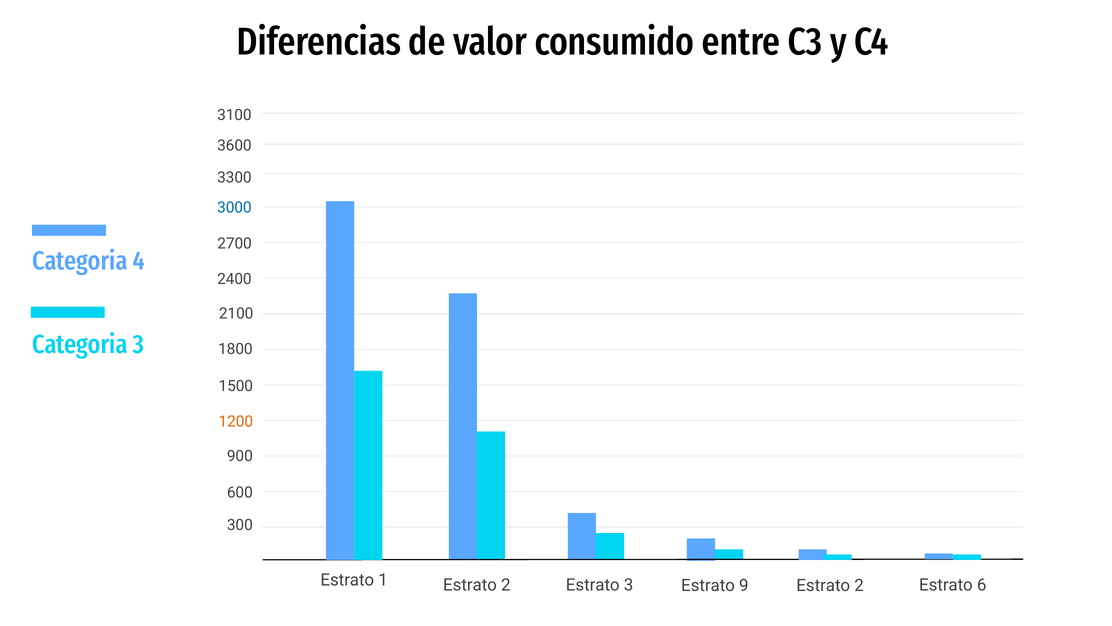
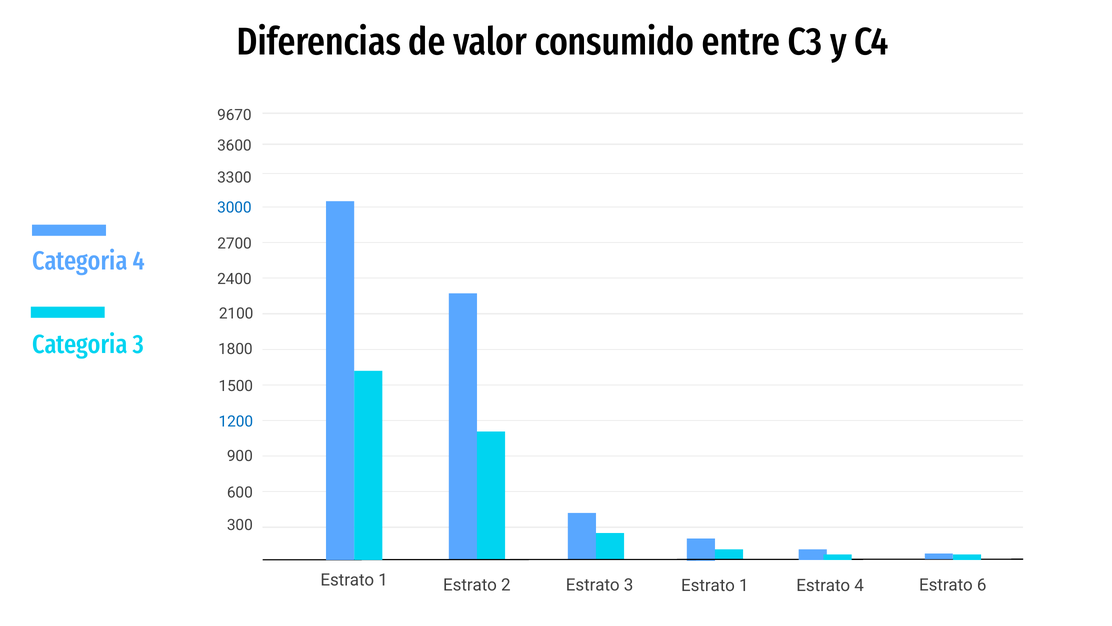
3100: 3100 -> 9670 (234, 115)
1200 colour: orange -> blue (236, 421)
Estrato 3 Estrato 9: 9 -> 1 (744, 585)
2: 2 -> 4 (859, 585)
